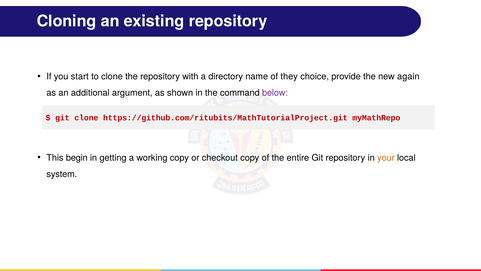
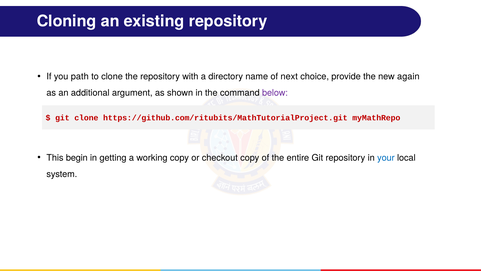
start: start -> path (80, 76)
they: they -> next (289, 76)
your colour: orange -> blue (386, 158)
